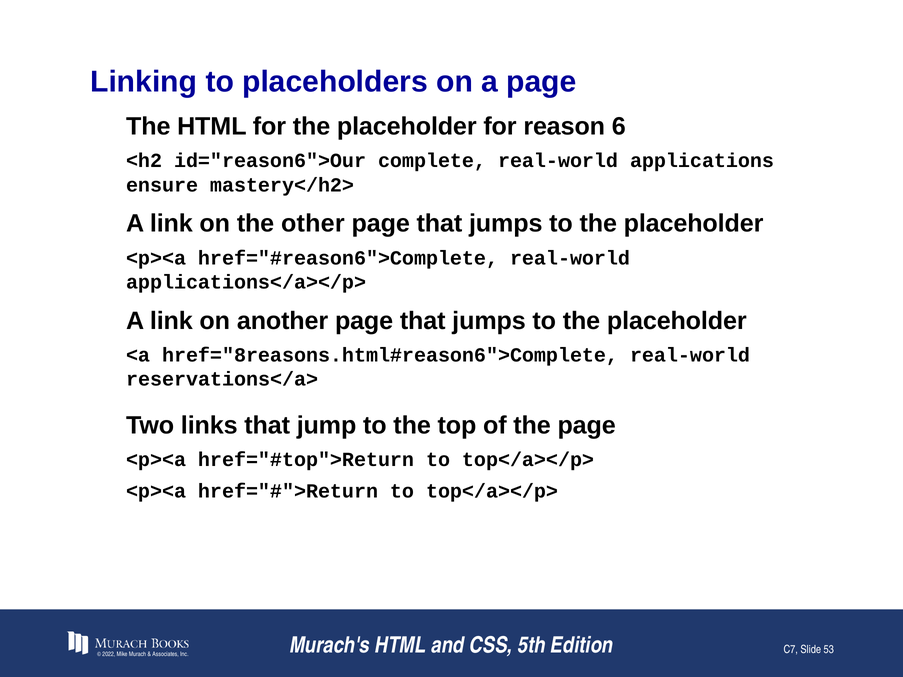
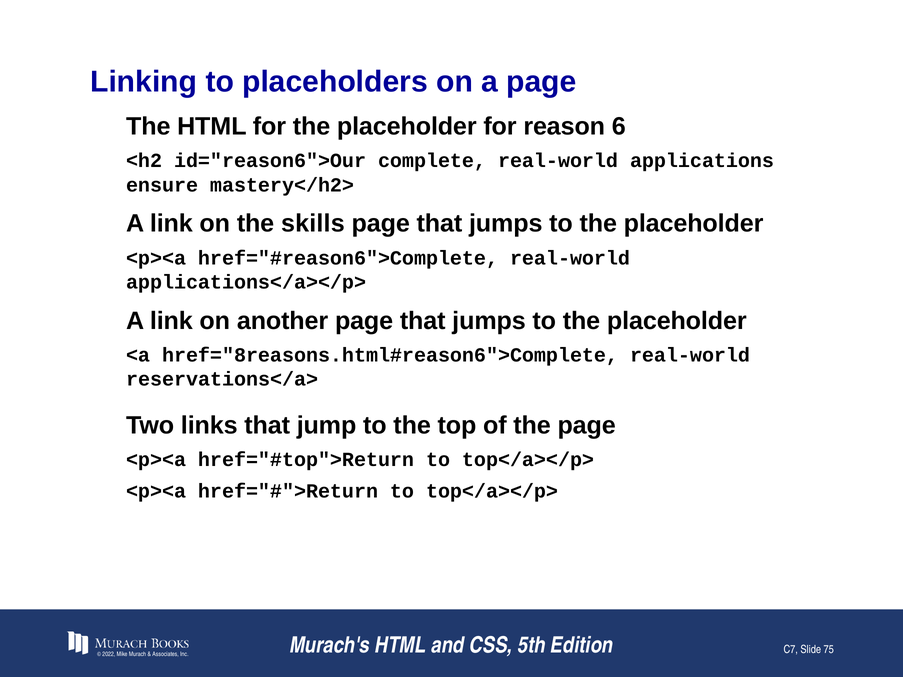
other: other -> skills (313, 224)
53: 53 -> 75 (829, 650)
